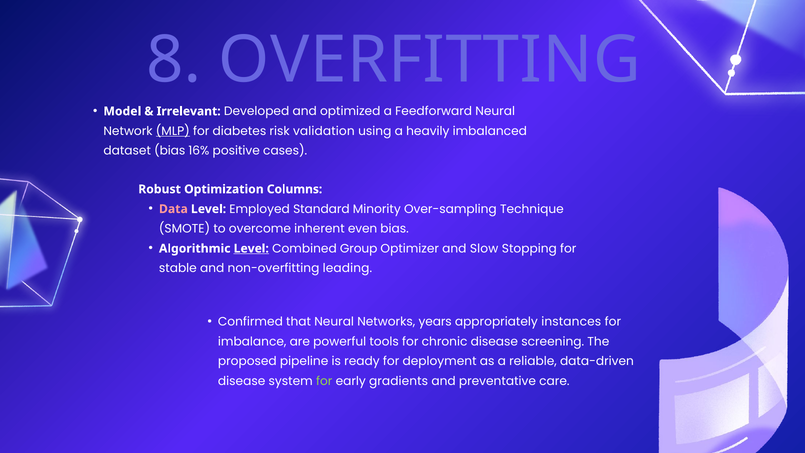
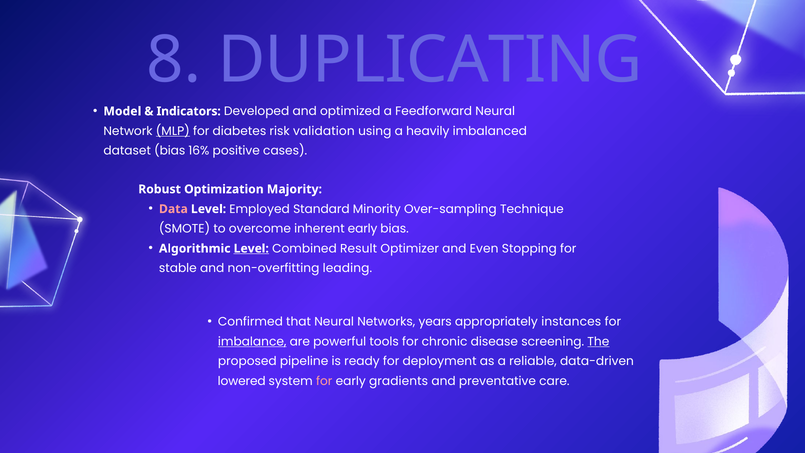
OVERFITTING: OVERFITTING -> DUPLICATING (430, 60)
Irrelevant: Irrelevant -> Indicators (189, 111)
Columns: Columns -> Majority (294, 189)
inherent even: even -> early (363, 229)
Group: Group -> Result (359, 248)
Slow: Slow -> Even (484, 248)
imbalance underline: none -> present (252, 341)
The underline: none -> present (598, 341)
disease: disease -> lowered (242, 381)
for colour: light green -> pink (324, 381)
